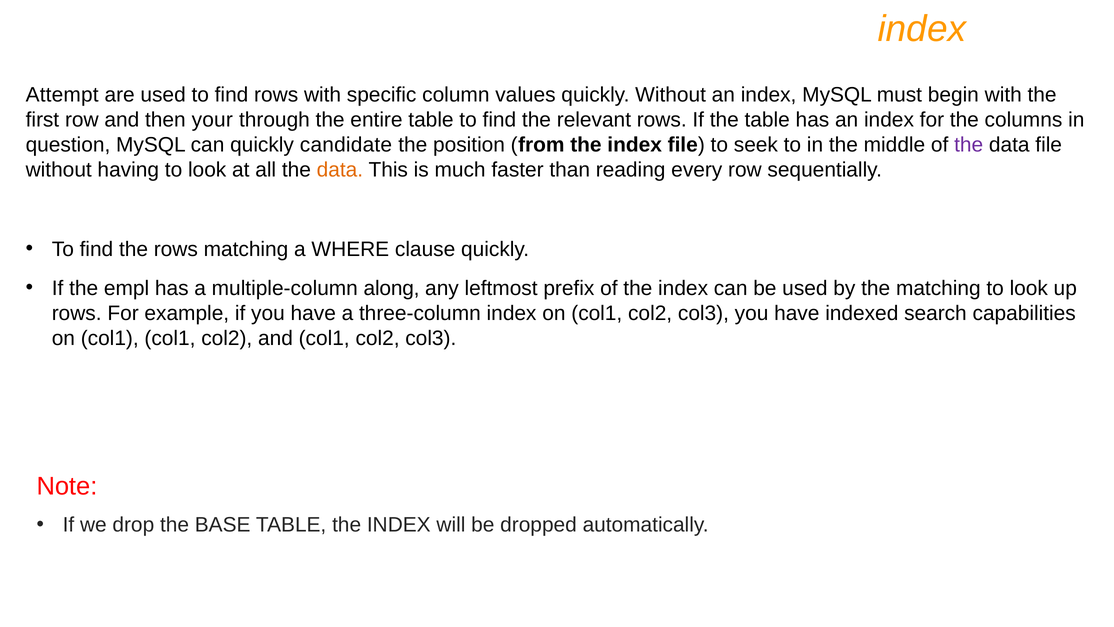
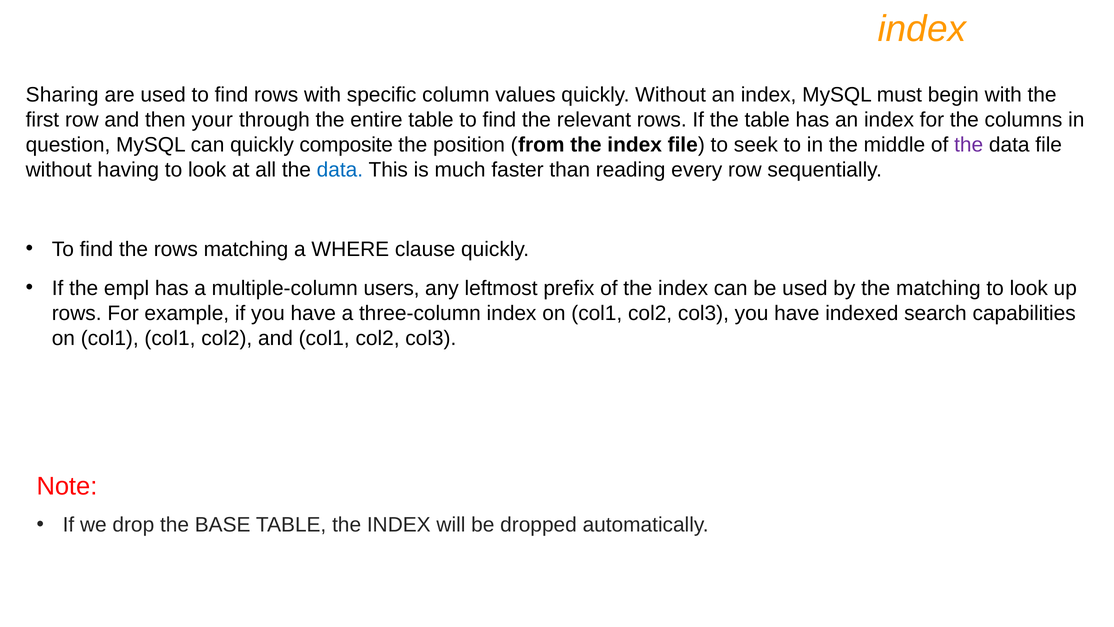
Attempt: Attempt -> Sharing (62, 95)
candidate: candidate -> composite (346, 145)
data colour: orange -> blue (340, 170)
along: along -> users (392, 288)
